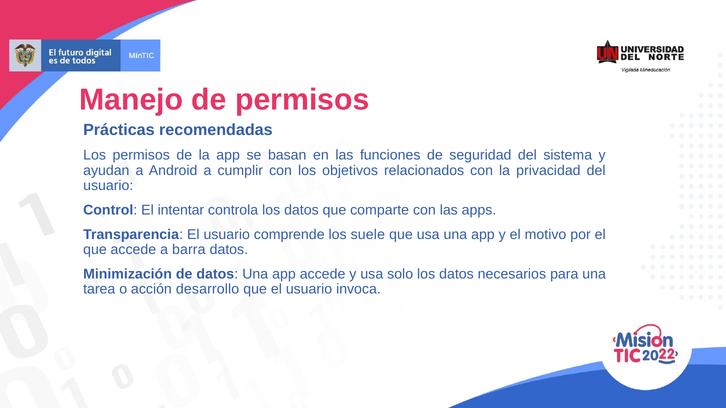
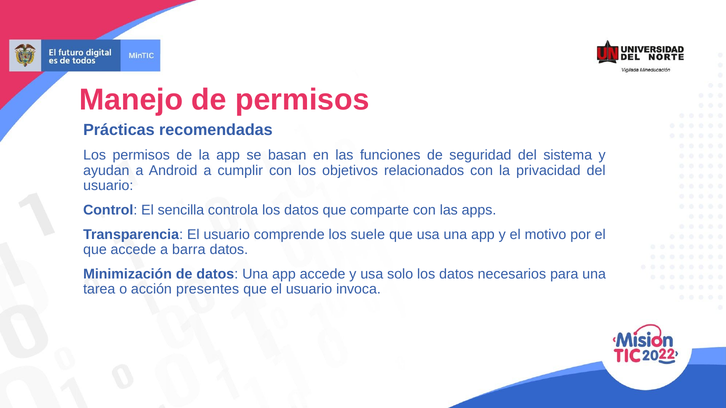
intentar: intentar -> sencilla (181, 210)
desarrollo: desarrollo -> presentes (208, 290)
